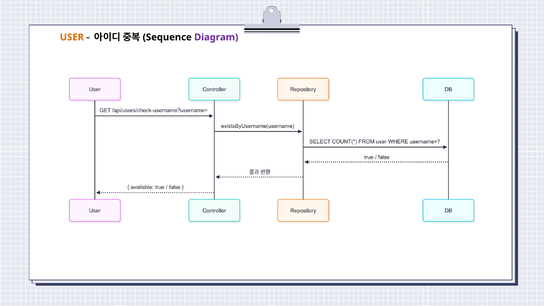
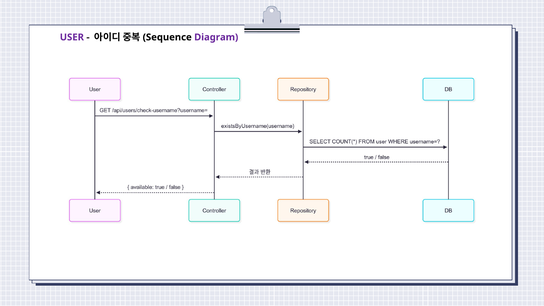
USER colour: orange -> purple (72, 37)
